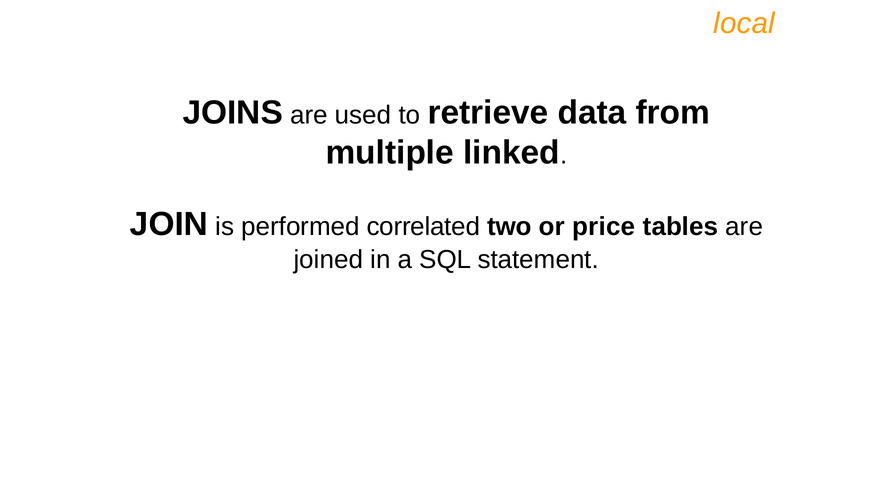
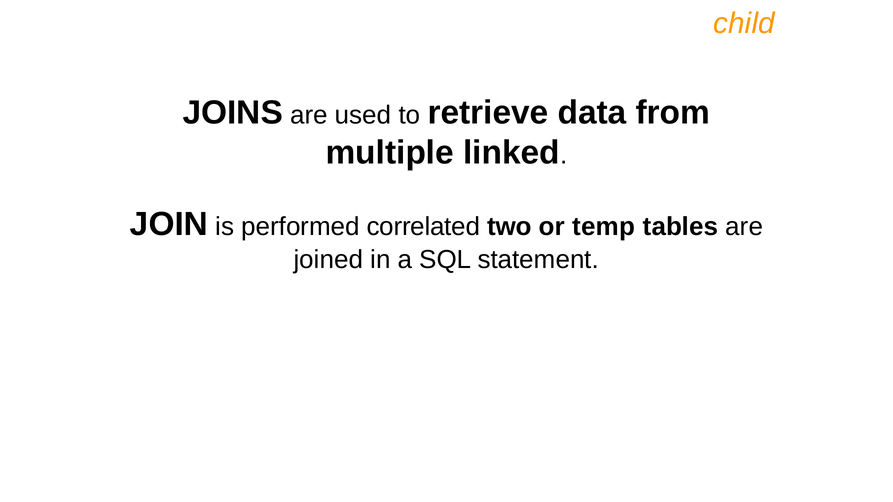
local: local -> child (744, 23)
price: price -> temp (604, 227)
